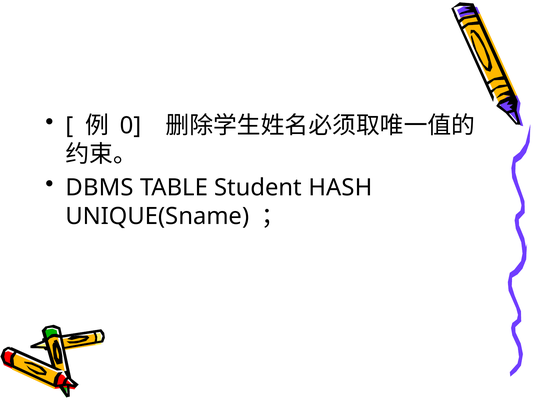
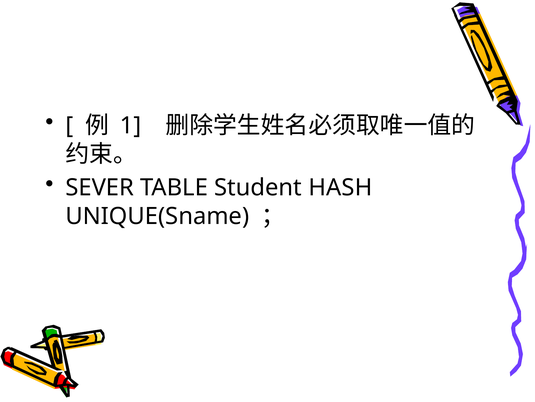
0: 0 -> 1 (131, 126)
DBMS: DBMS -> SEVER (100, 187)
